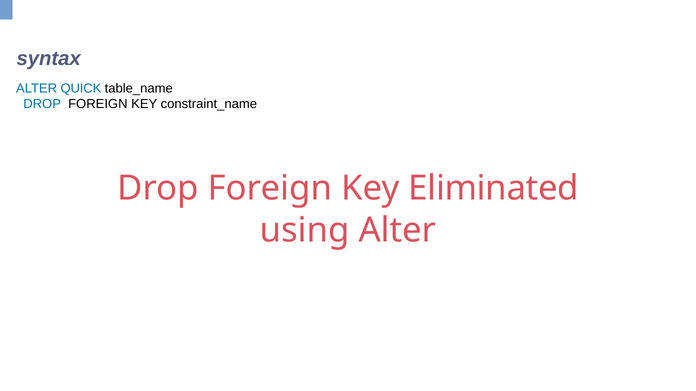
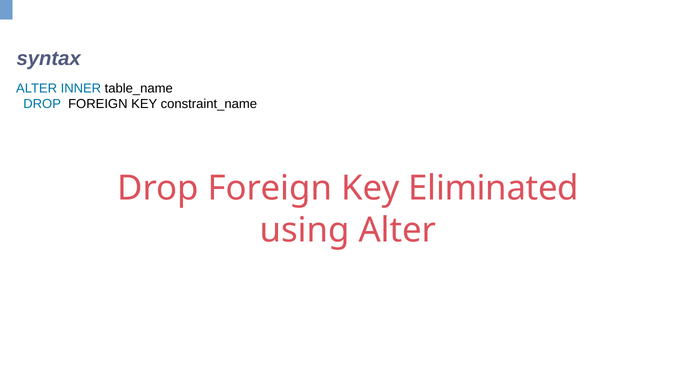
QUICK: QUICK -> INNER (81, 89)
